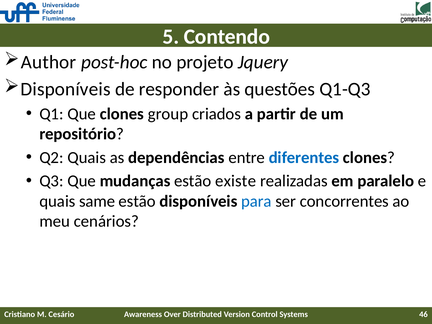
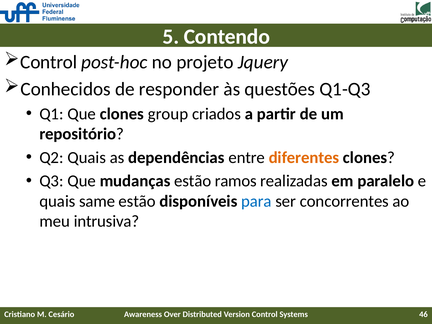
Author: Author -> Control (49, 62)
Disponíveis: Disponíveis -> Conhecidos (66, 89)
diferentes colour: blue -> orange (304, 158)
existe: existe -> ramos (236, 181)
cenários: cenários -> intrusiva (106, 221)
